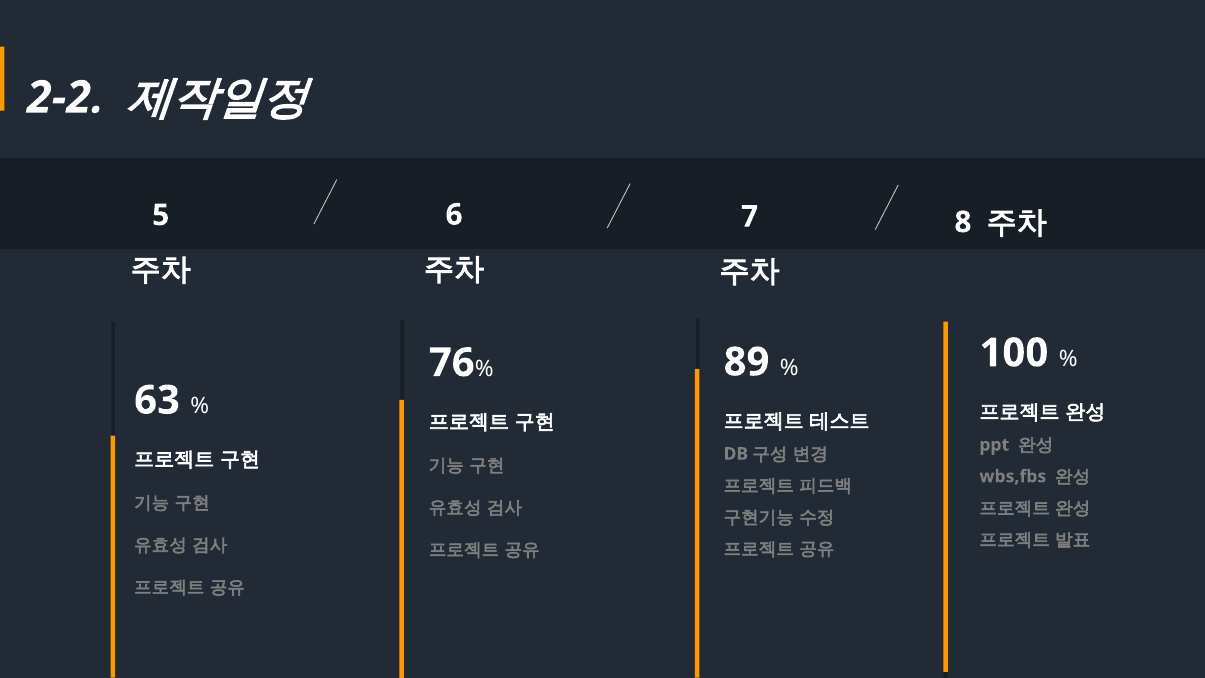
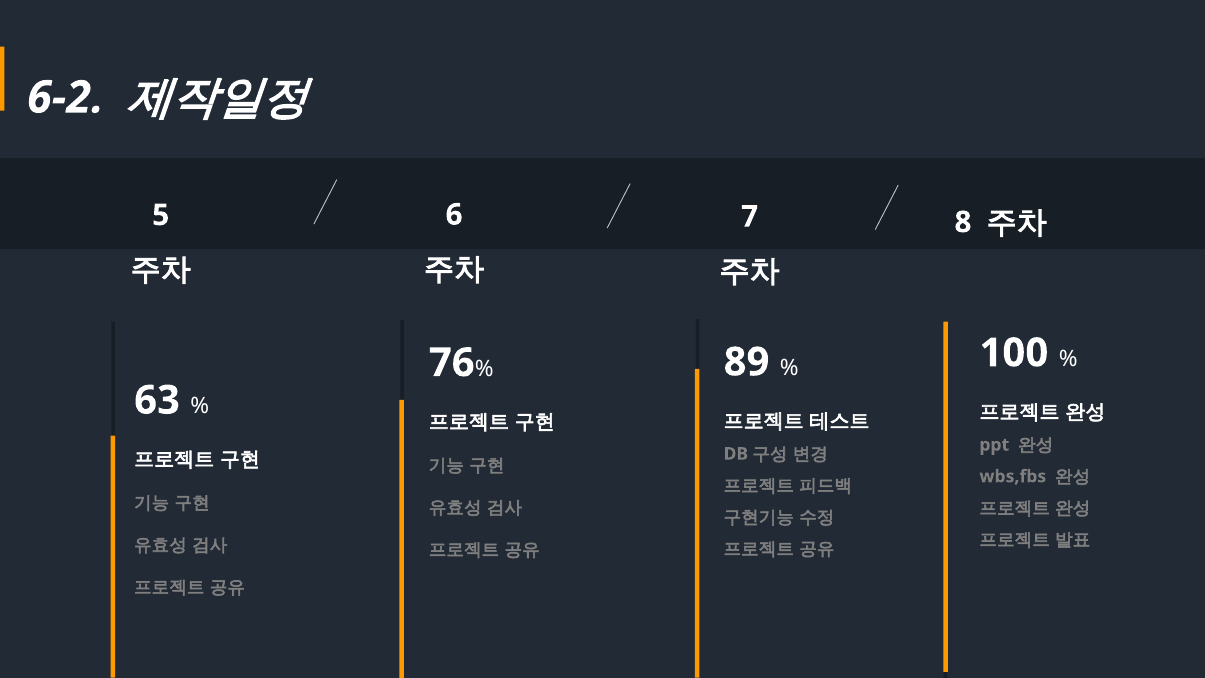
2-2: 2-2 -> 6-2 (66, 98)
